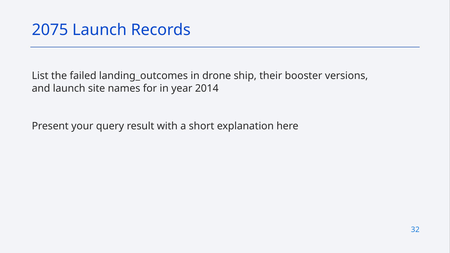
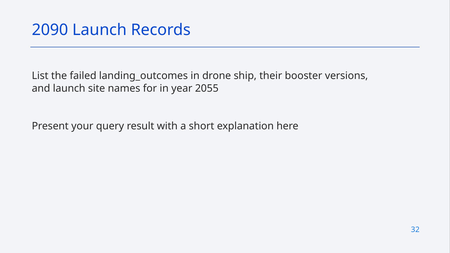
2075: 2075 -> 2090 (50, 30)
2014: 2014 -> 2055 (207, 88)
